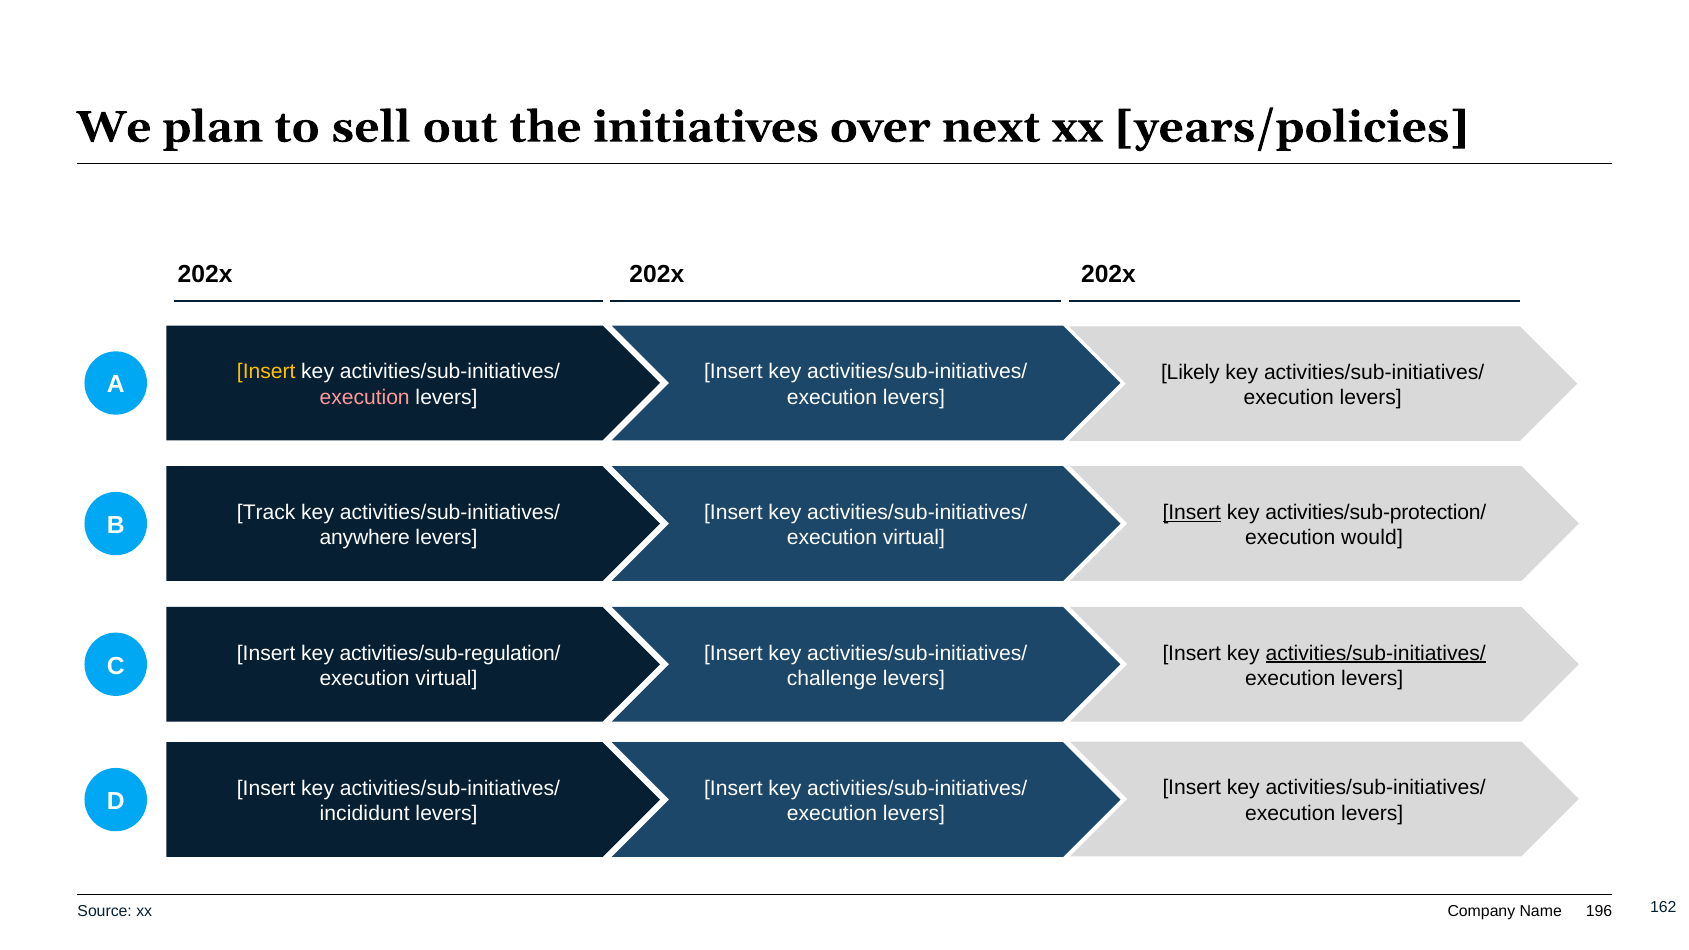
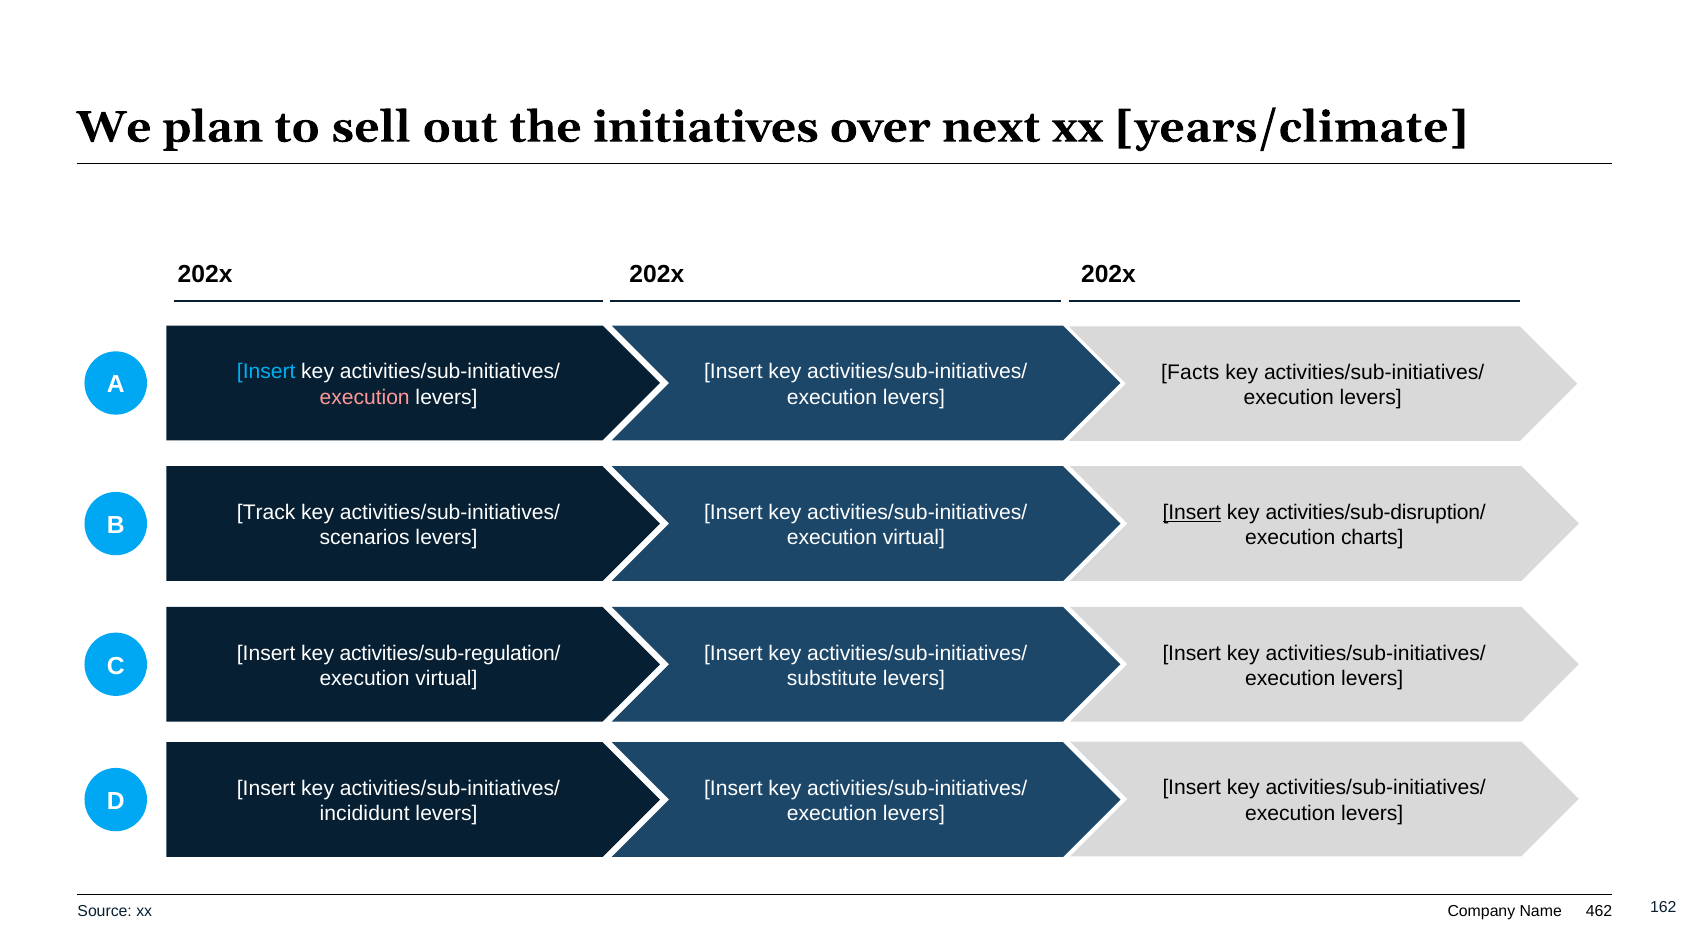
years/policies: years/policies -> years/climate (1291, 127)
Insert colour: yellow -> light blue (266, 372)
Likely: Likely -> Facts (1190, 372)
activities/sub-protection/: activities/sub-protection/ -> activities/sub-disruption/ (1376, 512)
anywhere: anywhere -> scenarios (365, 538)
would: would -> charts (1372, 538)
activities/sub-initiatives/ underline: present -> none (1376, 653)
challenge: challenge -> substitute (832, 678)
196: 196 -> 462 (1599, 911)
